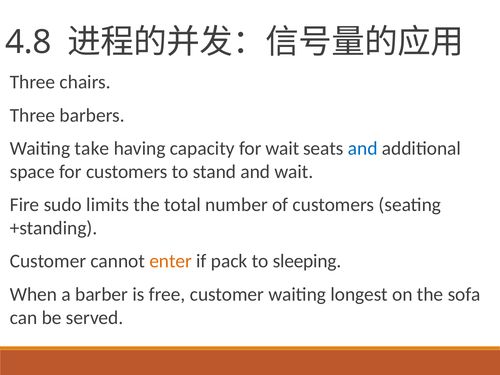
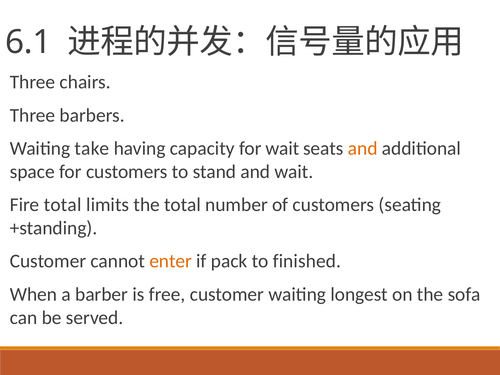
4.8: 4.8 -> 6.1 (28, 42)
and colour: blue -> orange (363, 148)
Fire sudo: sudo -> total (63, 205)
sleeping: sleeping -> finished (307, 261)
